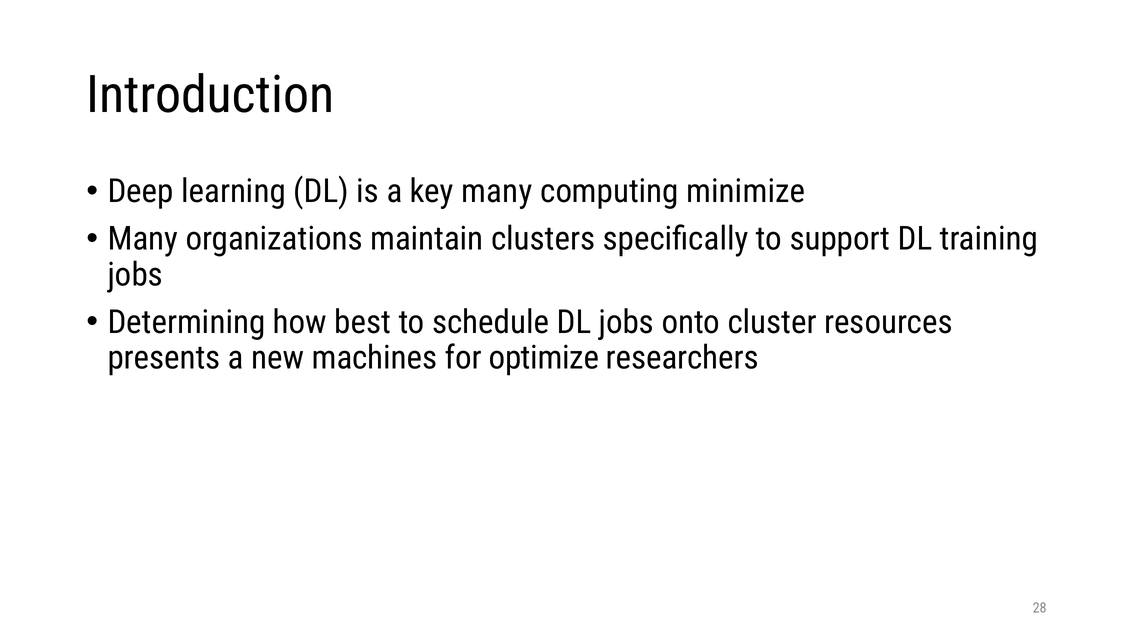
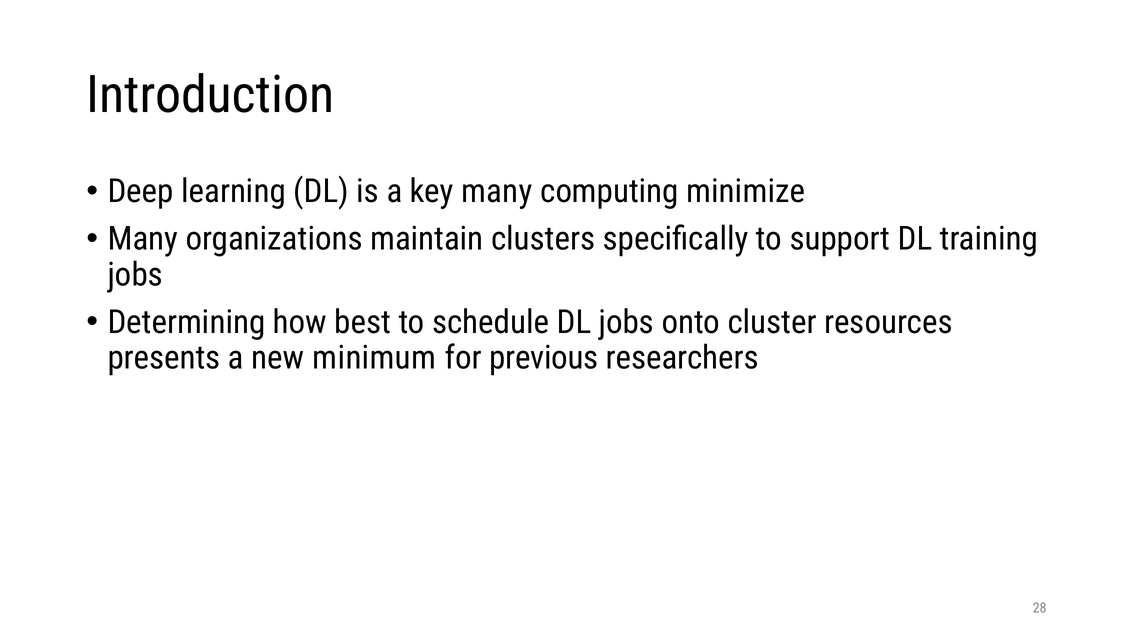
machines: machines -> minimum (374, 358)
optimize: optimize -> previous (544, 358)
